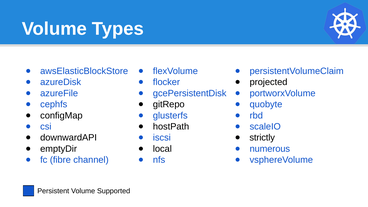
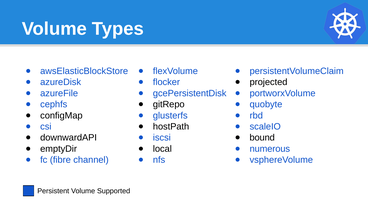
strictly: strictly -> bound (262, 138)
